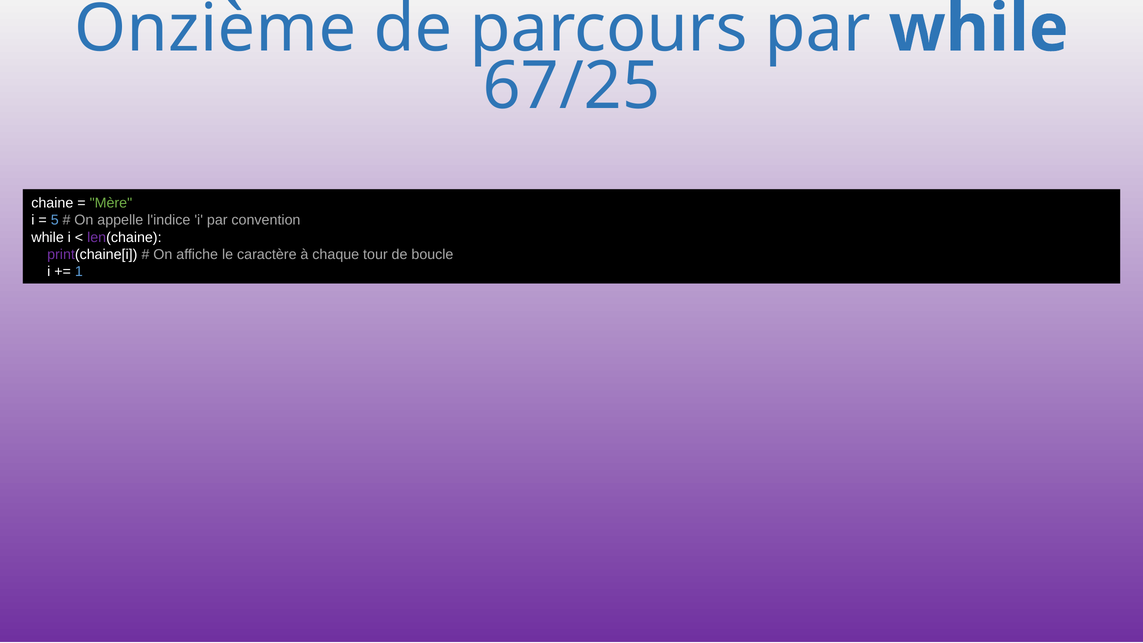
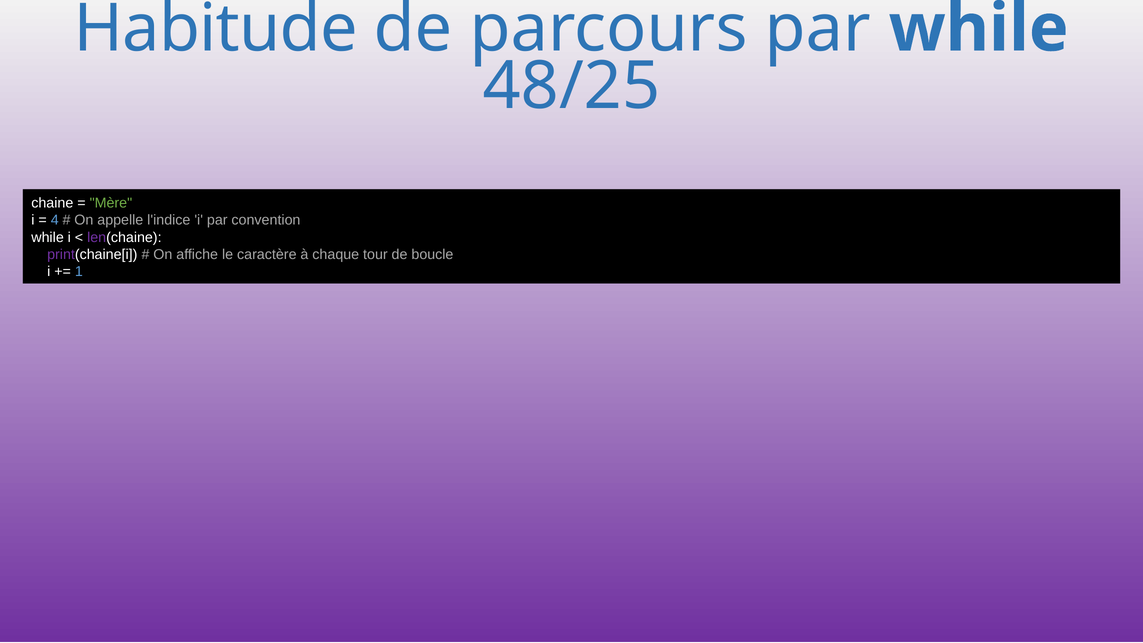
Onzième: Onzième -> Habitude (216, 29)
67/25: 67/25 -> 48/25 (571, 86)
5: 5 -> 4 (55, 220)
